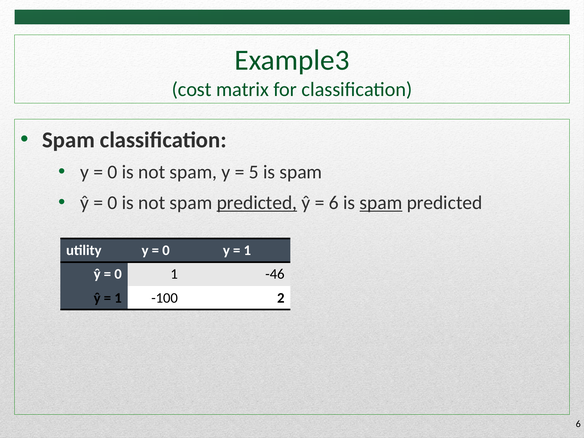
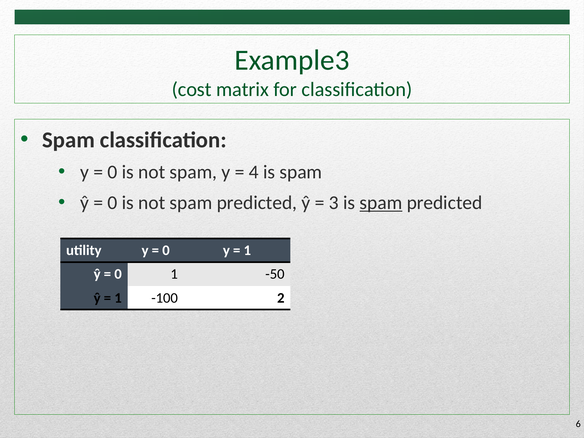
5: 5 -> 4 (254, 172)
predicted underline: present -> none (257, 203)
6: 6 -> 3 (334, 203)
-46: -46 -> -50 (275, 274)
